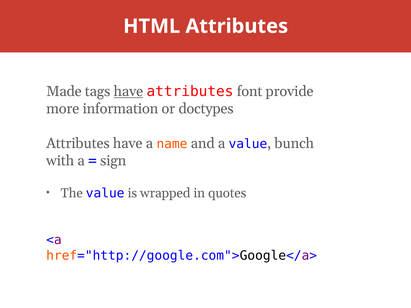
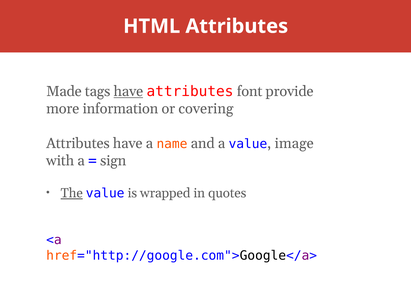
doctypes: doctypes -> covering (206, 109)
bunch: bunch -> image (294, 144)
The underline: none -> present (72, 193)
